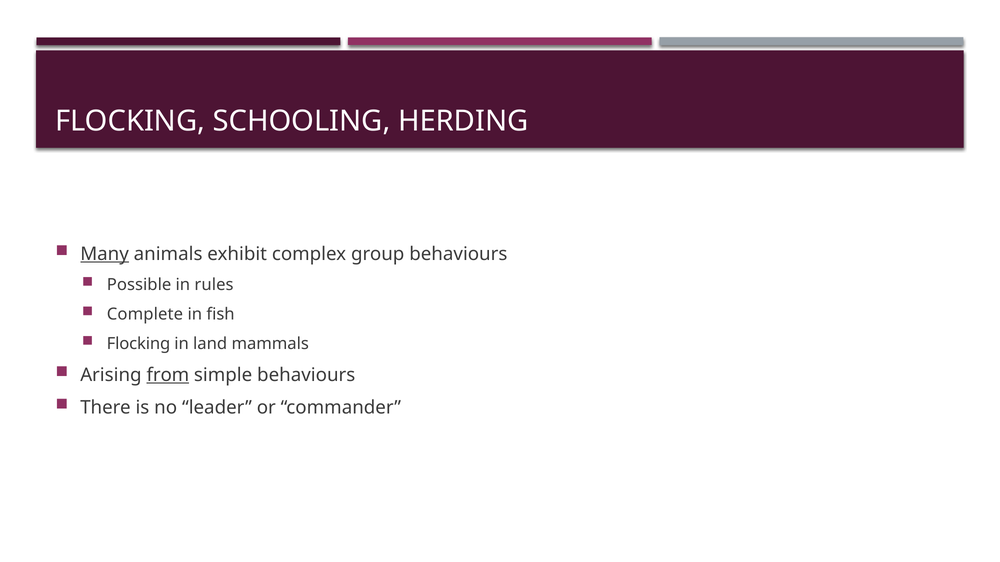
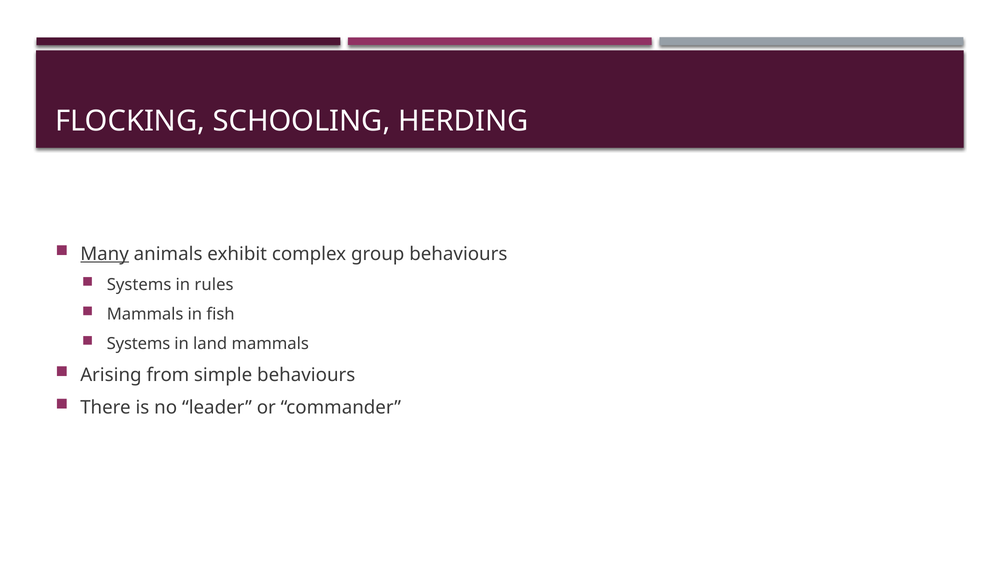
Possible: Possible -> Systems (139, 285)
Complete: Complete -> Mammals (145, 314)
Flocking: Flocking -> Systems (139, 344)
from underline: present -> none (168, 375)
